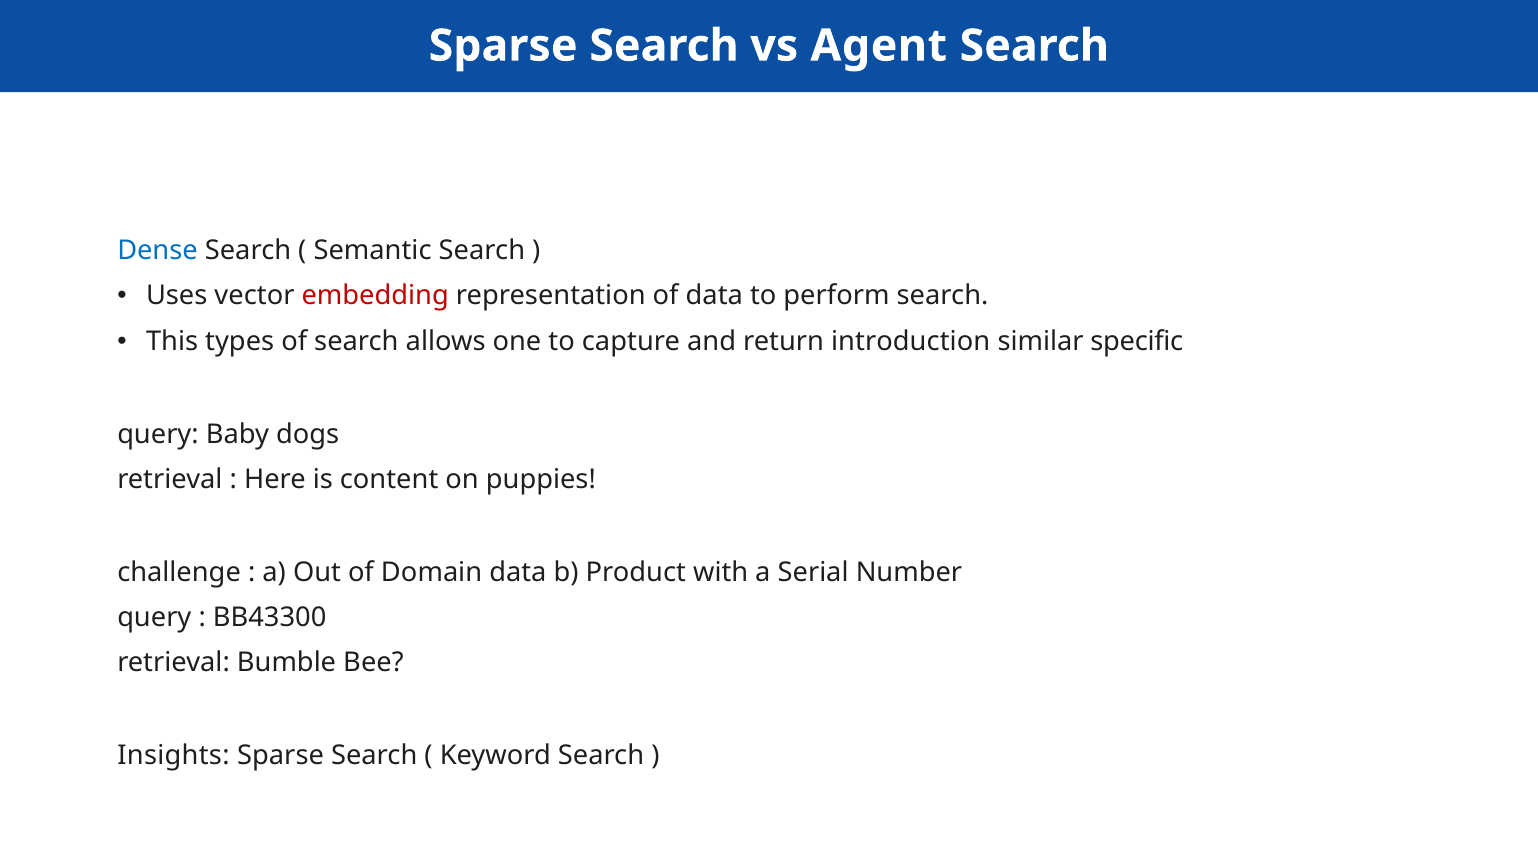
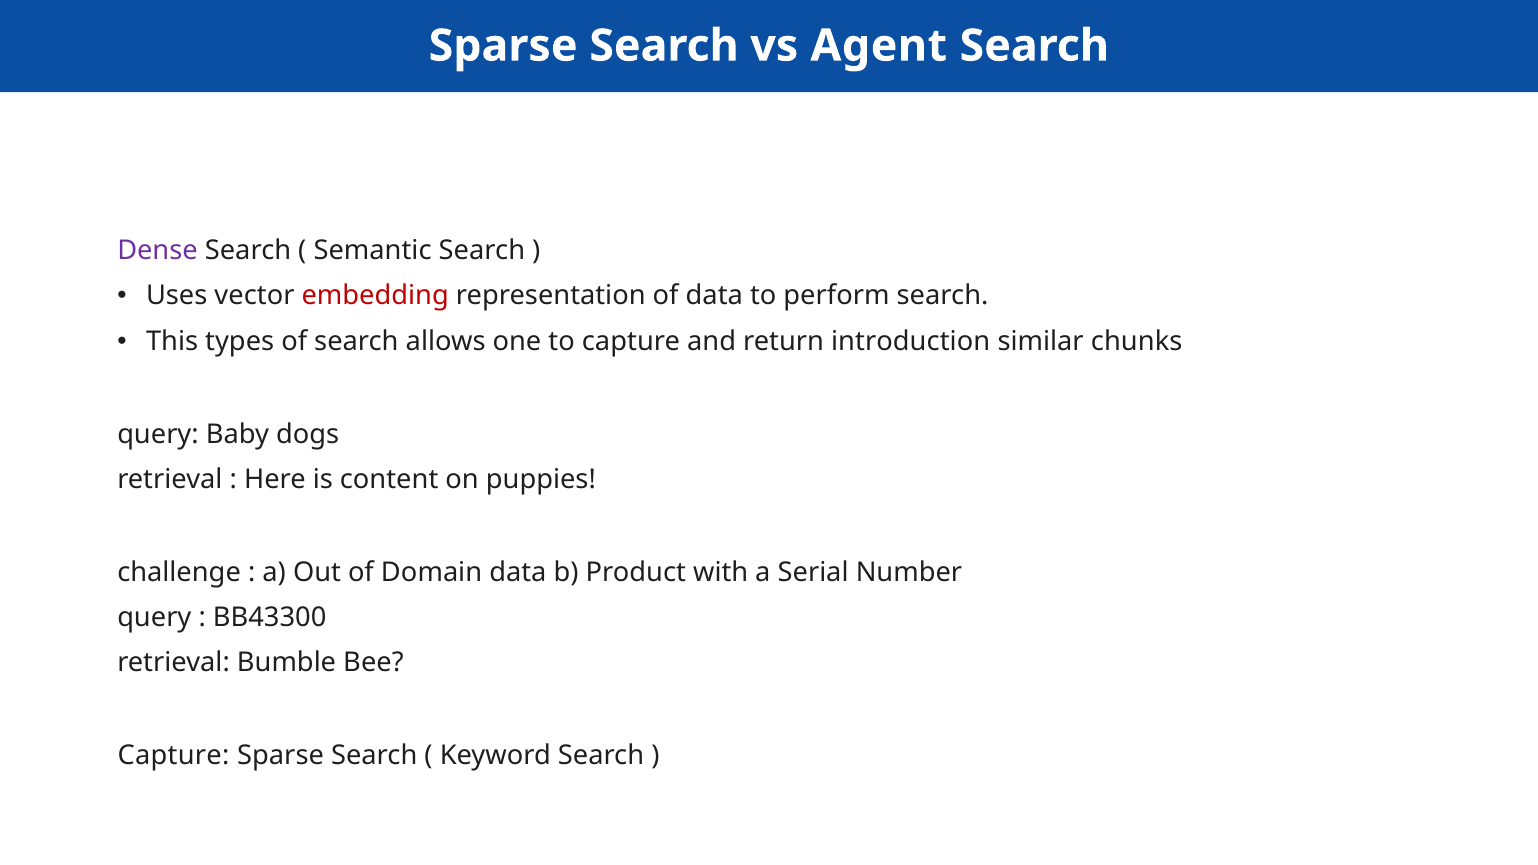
Dense colour: blue -> purple (157, 251)
specific: specific -> chunks (1137, 342)
Insights: Insights -> Capture (174, 756)
